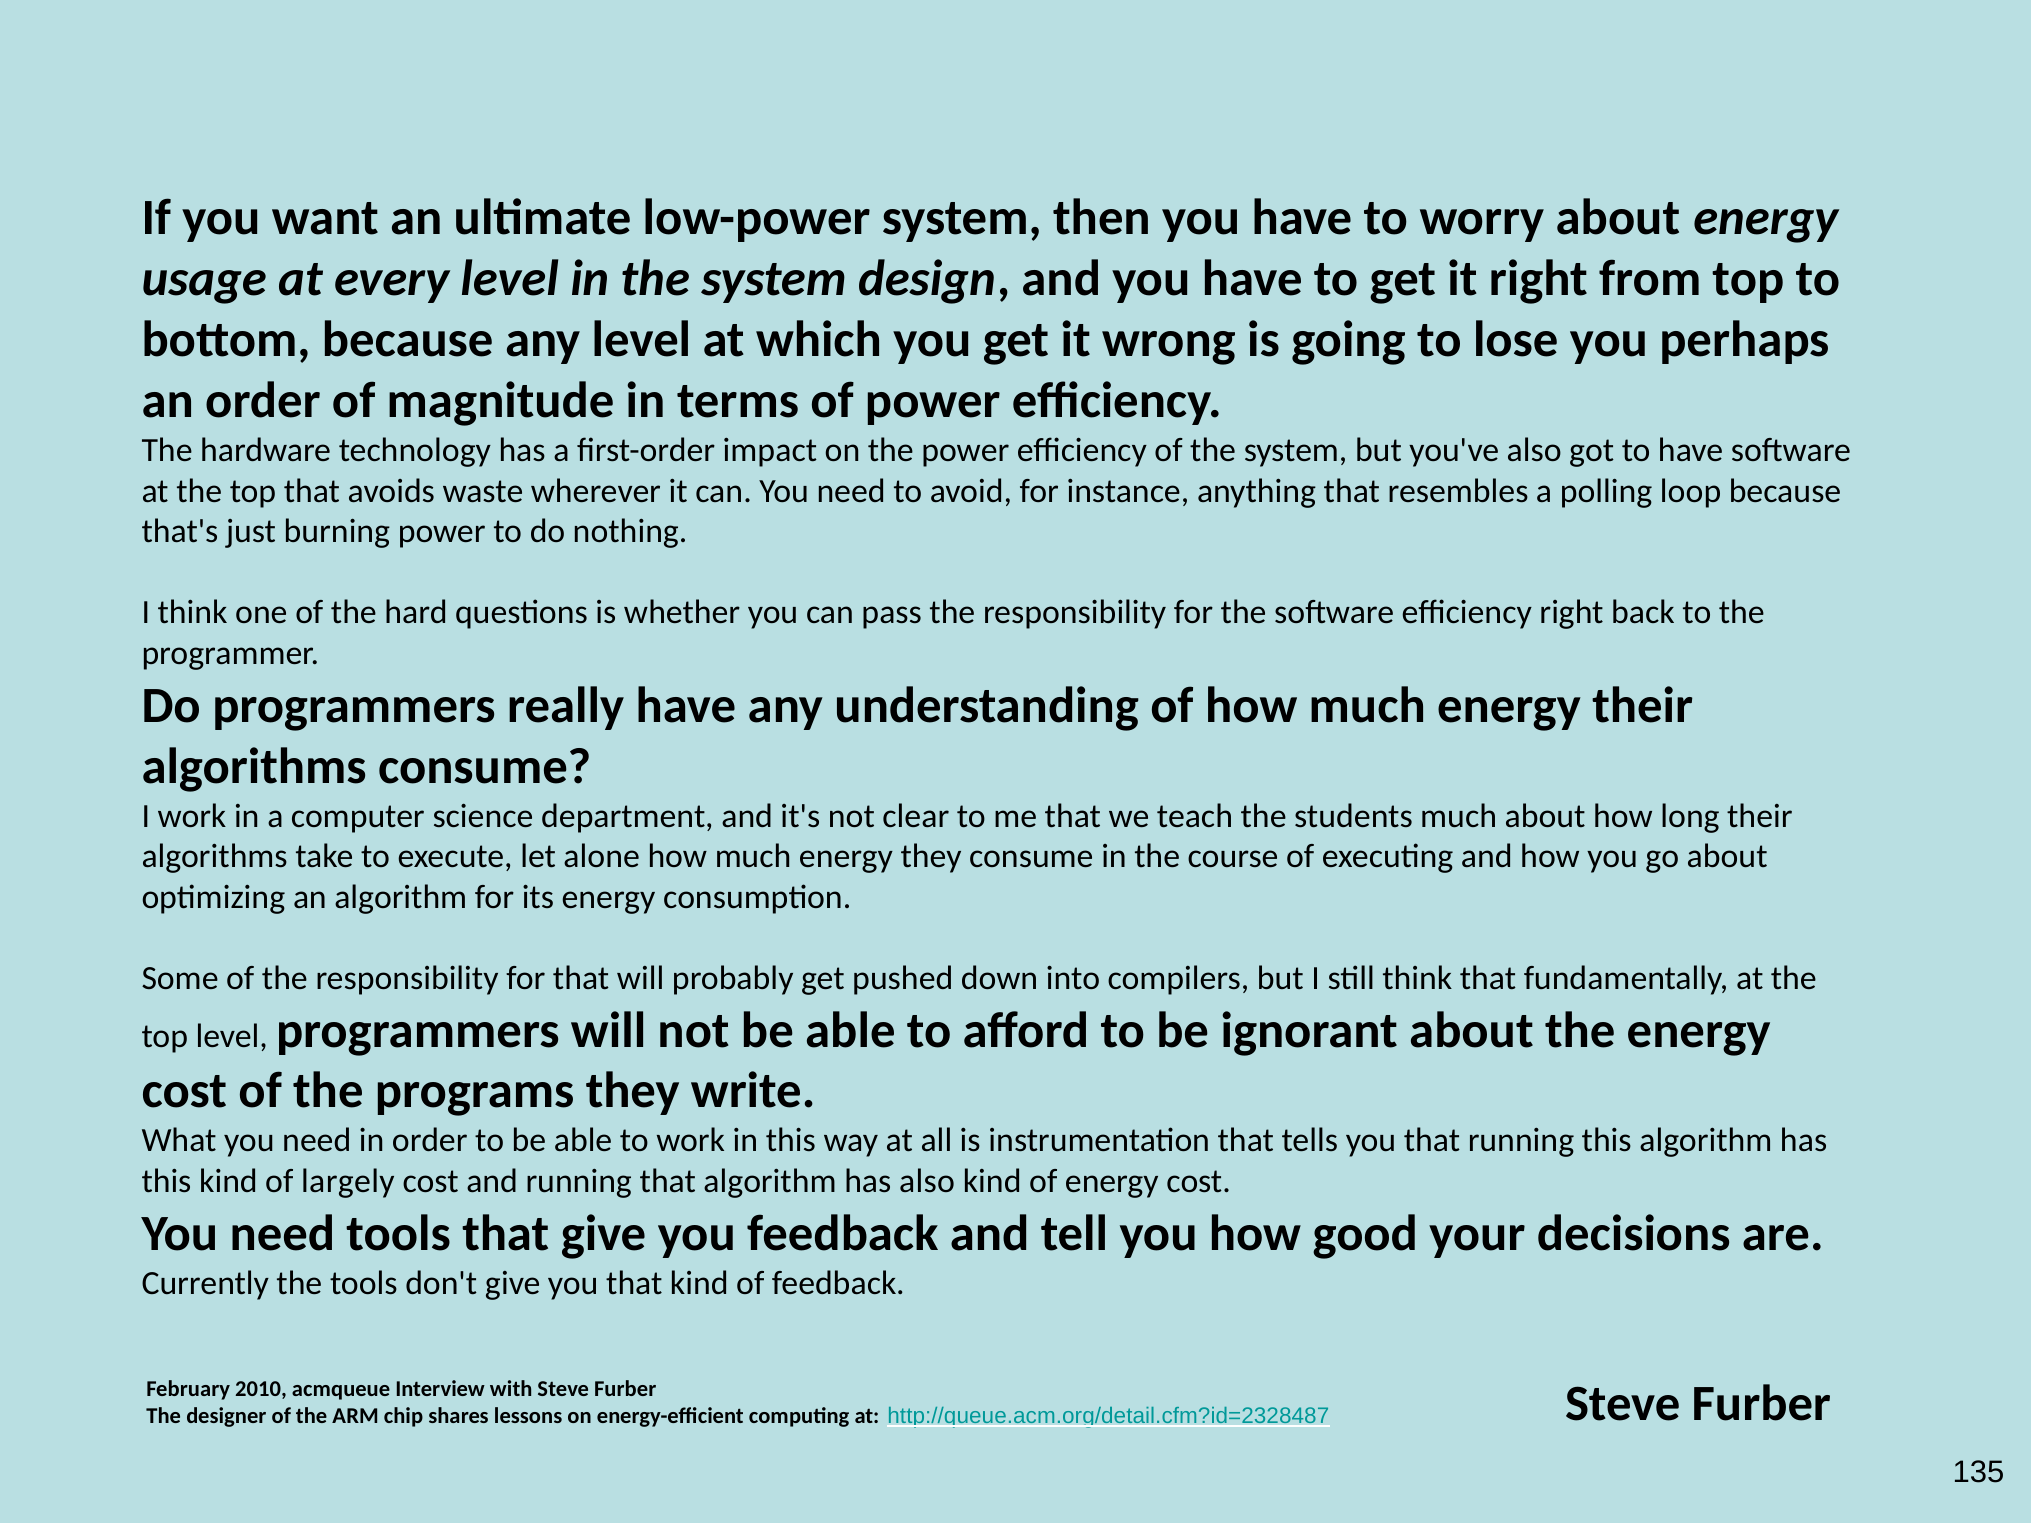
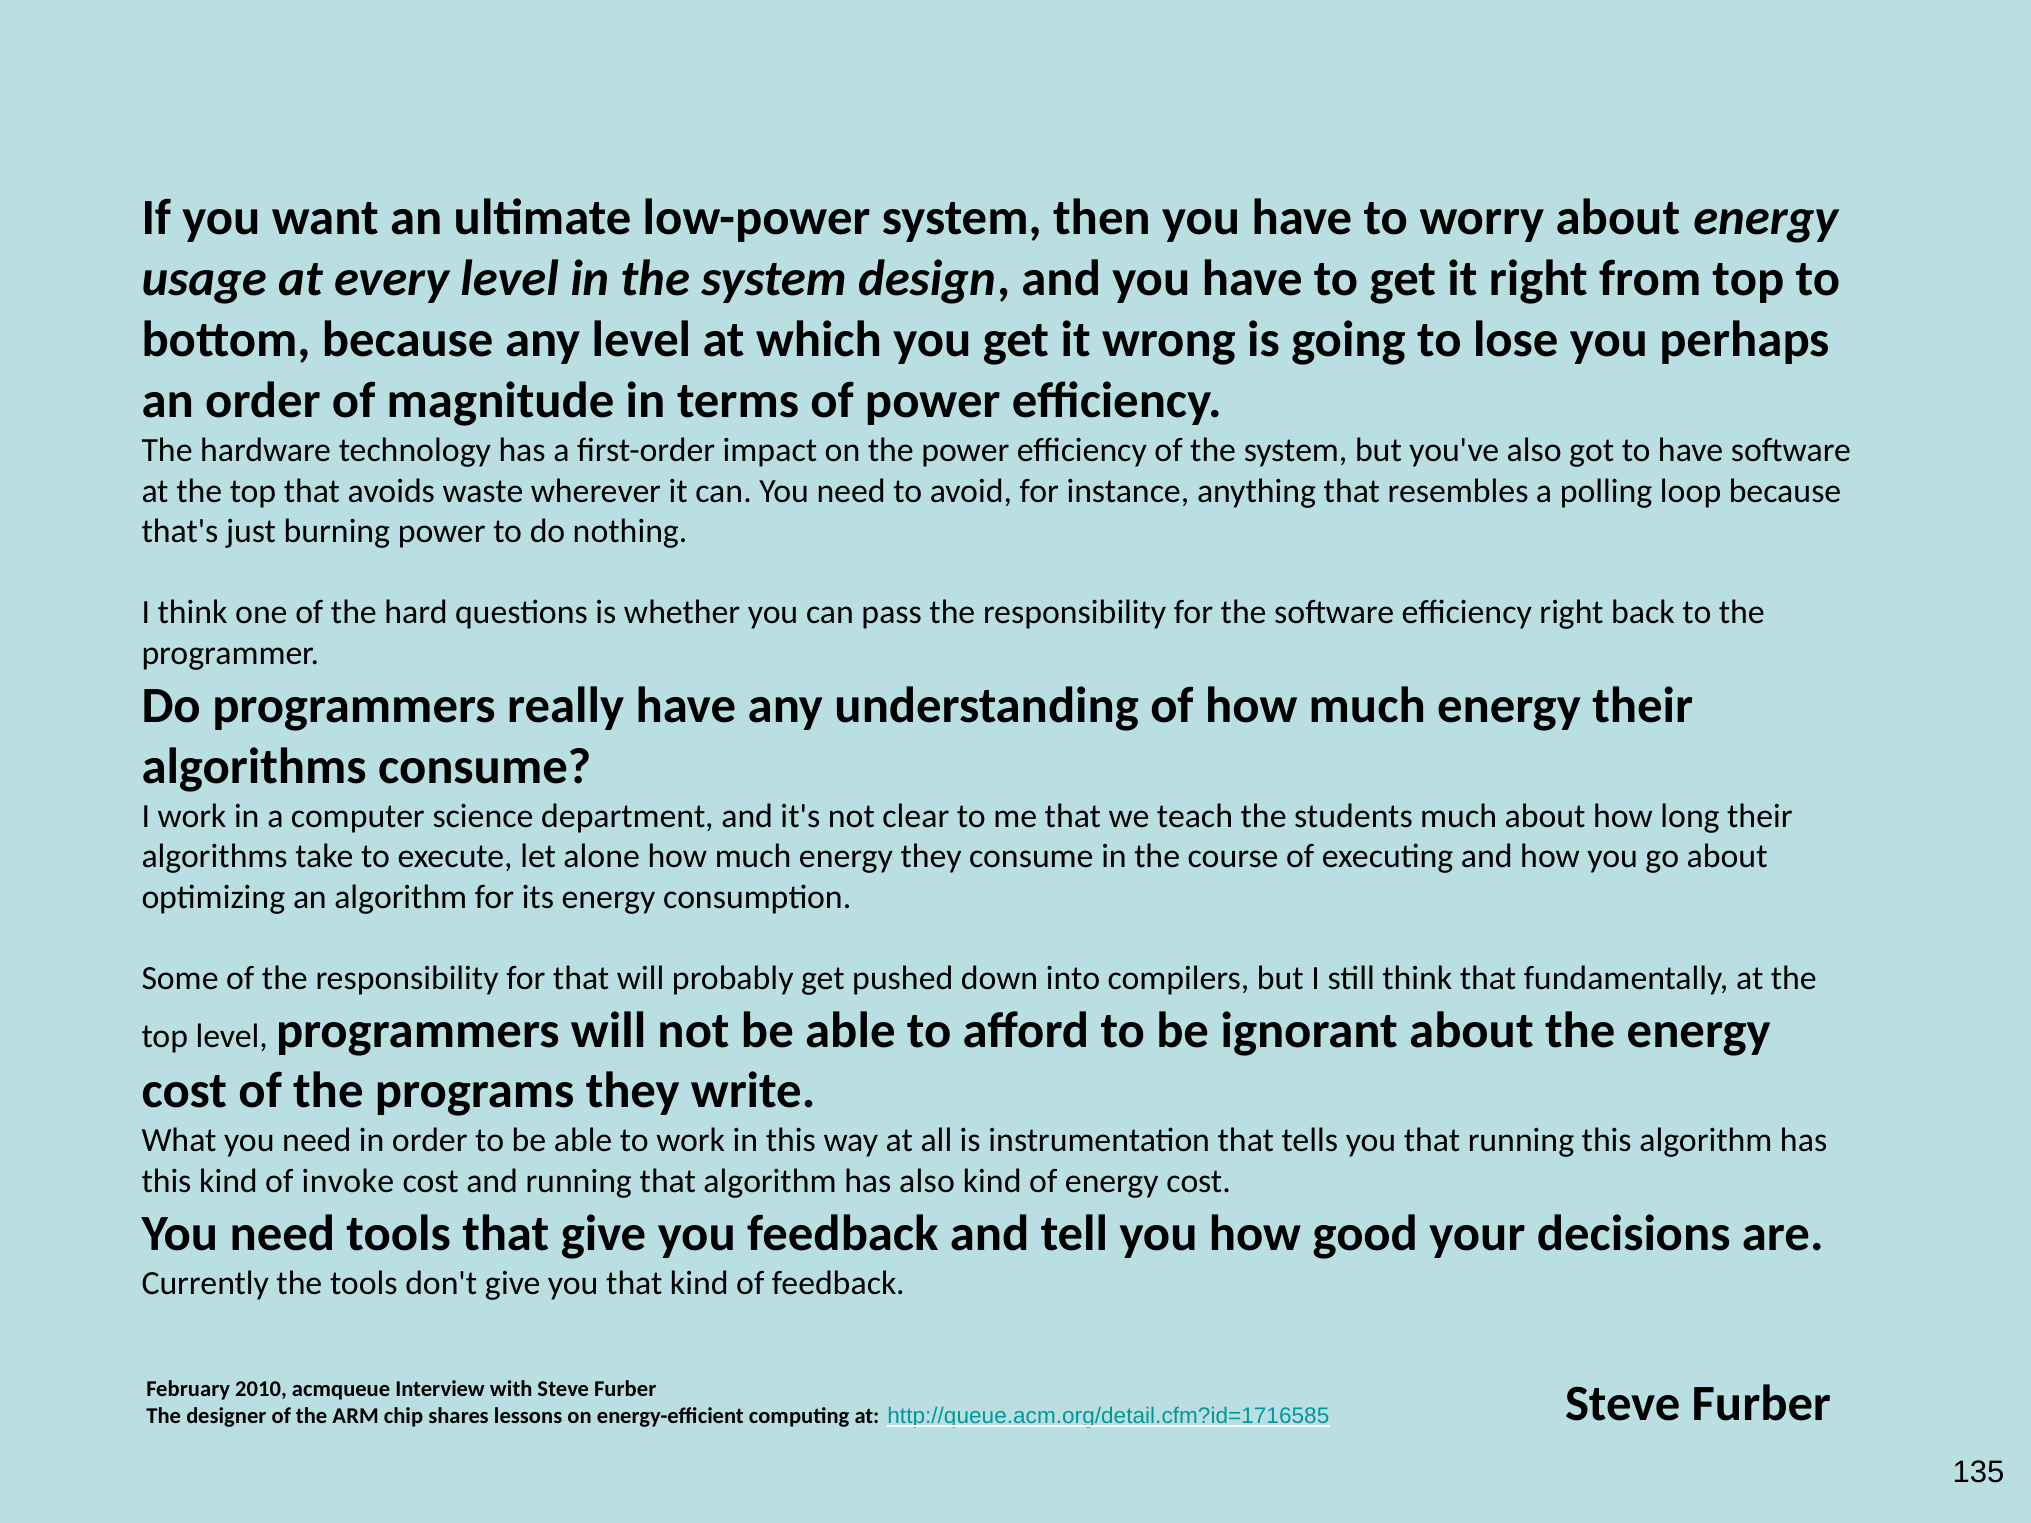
largely: largely -> invoke (348, 1182)
http://queue.acm.org/detail.cfm?id=2328487: http://queue.acm.org/detail.cfm?id=2328487 -> http://queue.acm.org/detail.cfm?id=1716585 (1108, 1416)
